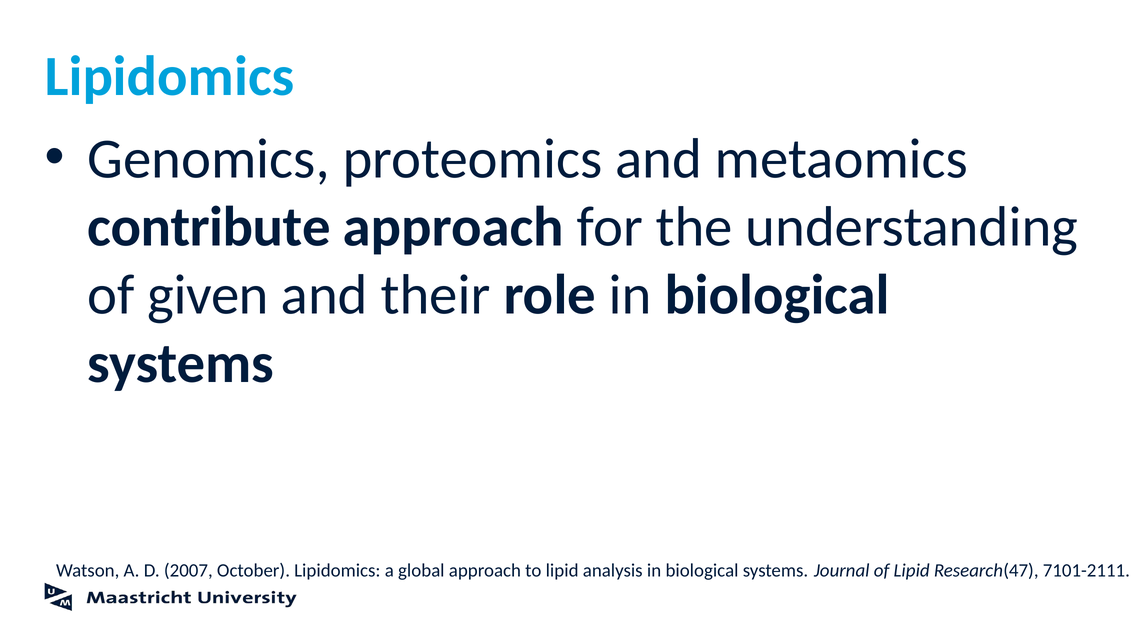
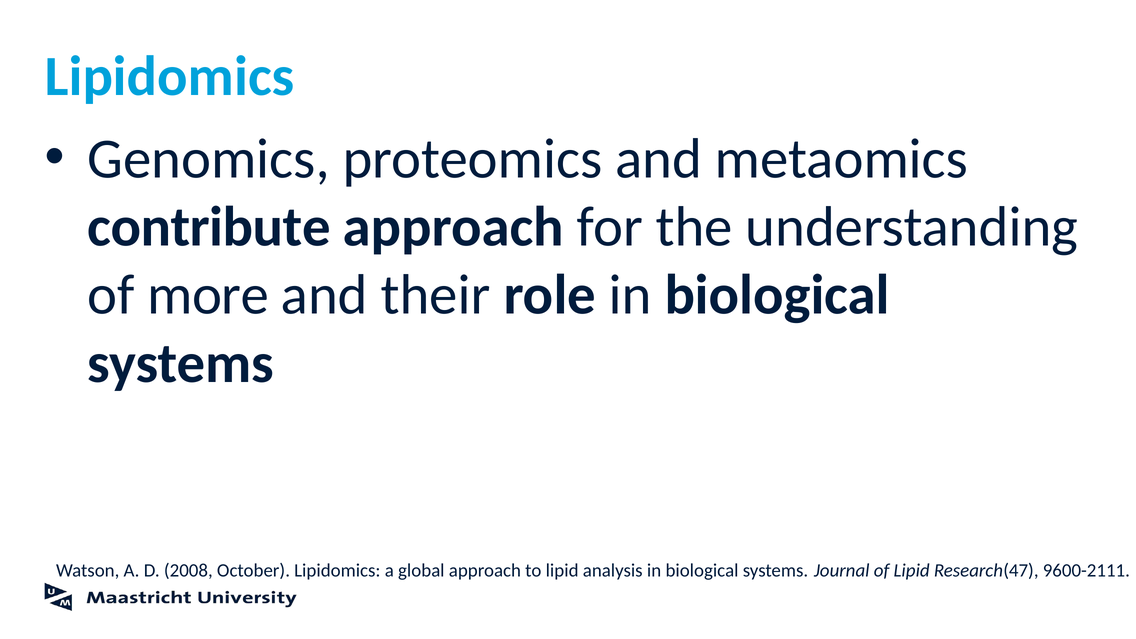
given: given -> more (208, 295)
2007: 2007 -> 2008 (188, 570)
7101-2111: 7101-2111 -> 9600-2111 (1086, 570)
